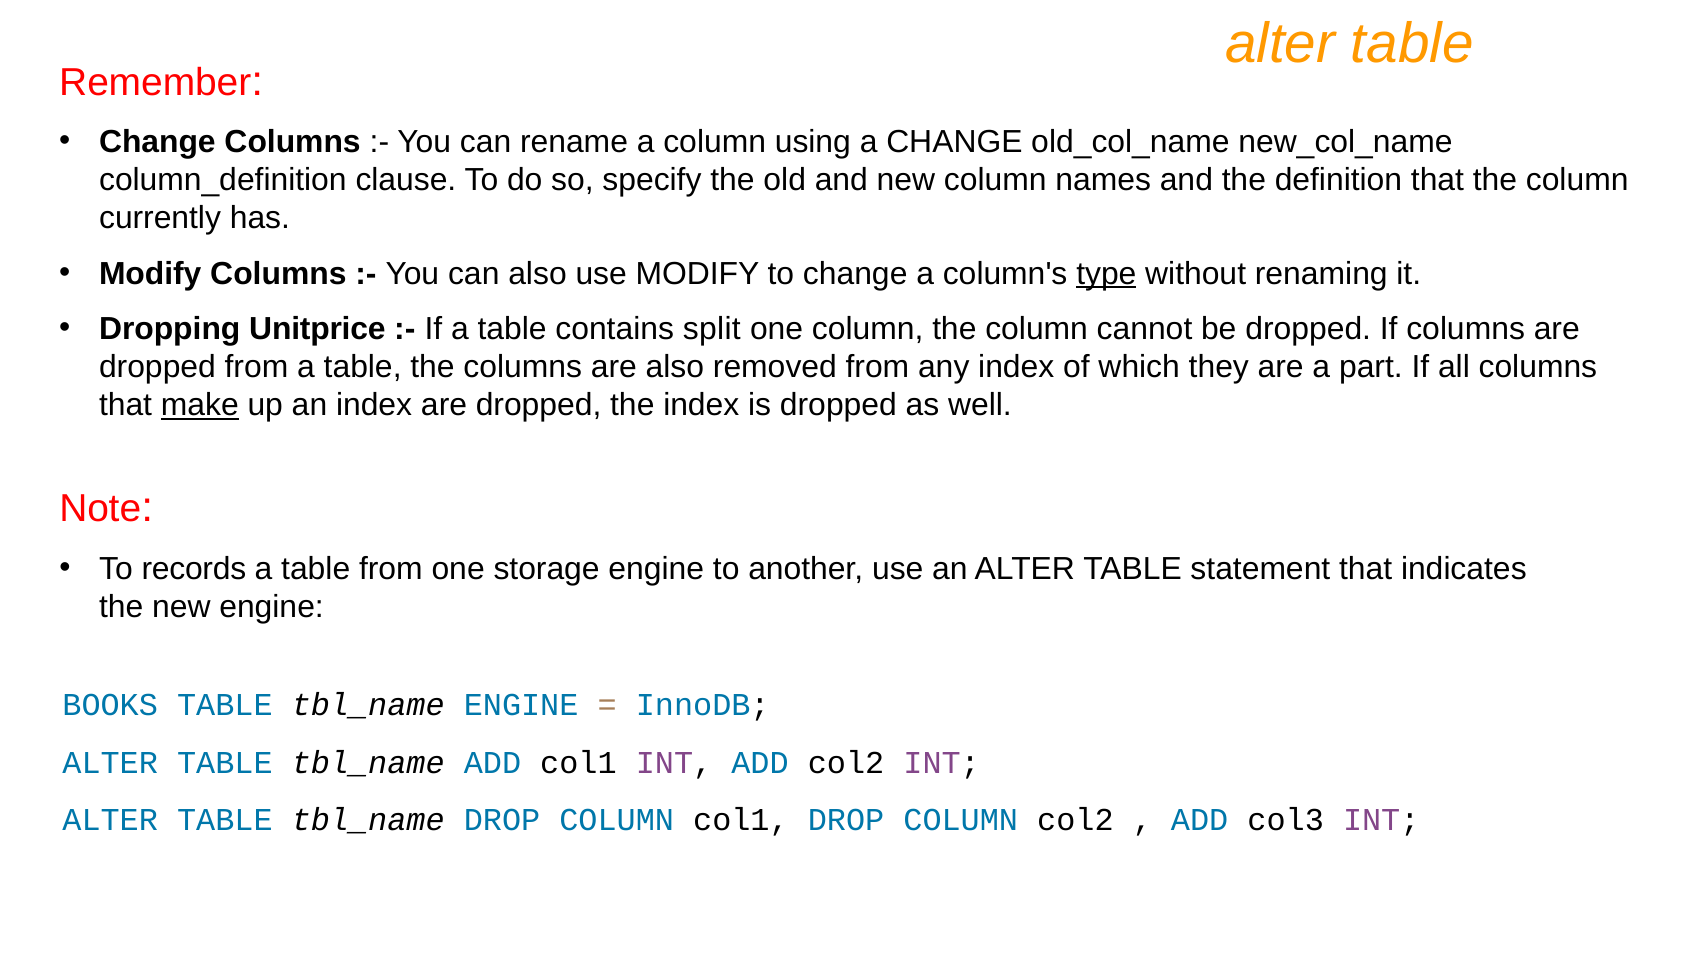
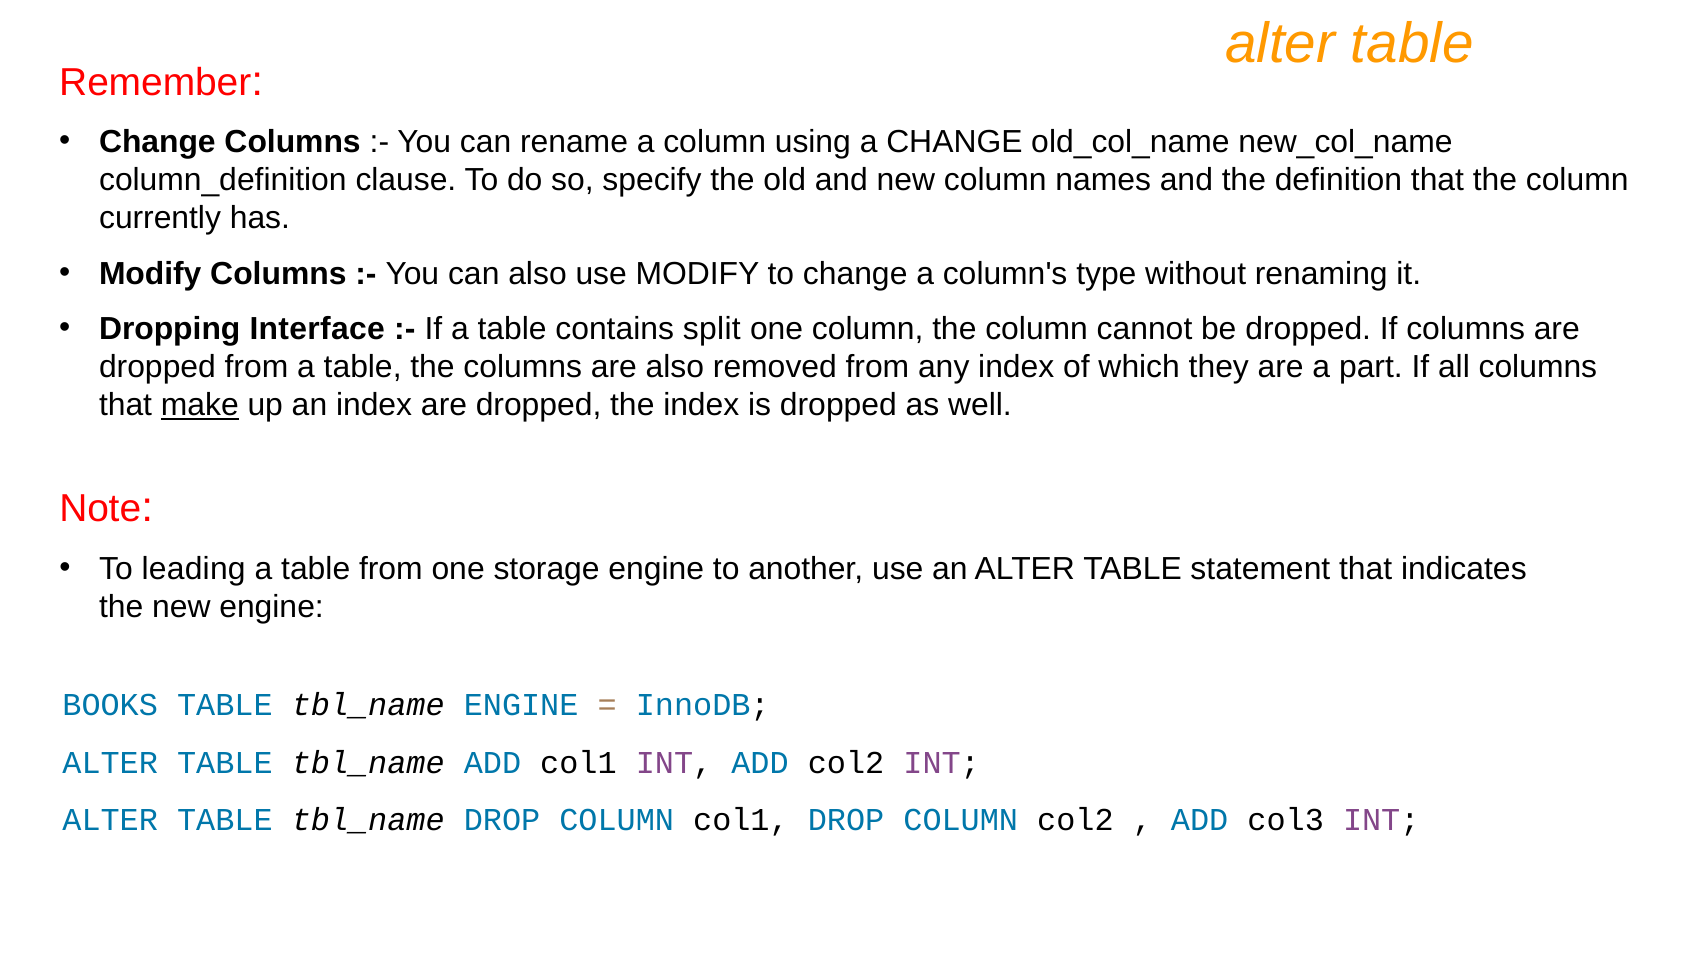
type underline: present -> none (1106, 273)
Unitprice: Unitprice -> Interface (317, 329)
records: records -> leading (194, 569)
